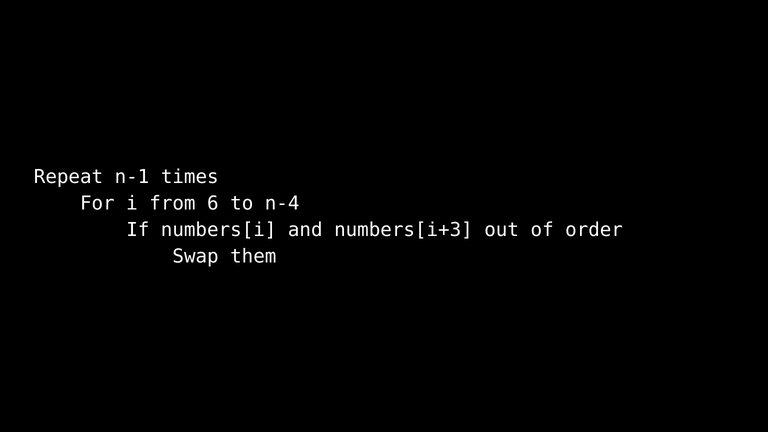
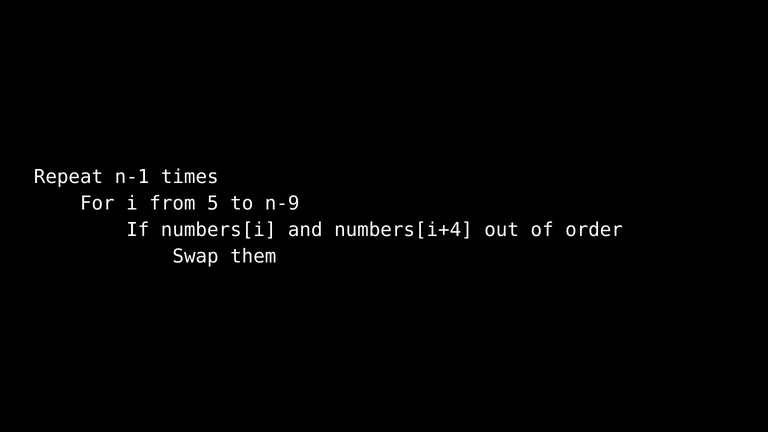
6: 6 -> 5 (213, 204)
n-4: n-4 -> n-9 (282, 204)
numbers[i+3: numbers[i+3 -> numbers[i+4 (403, 230)
